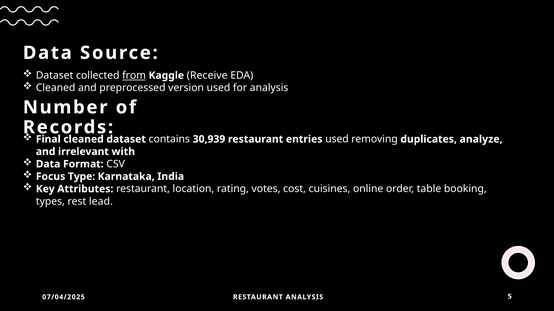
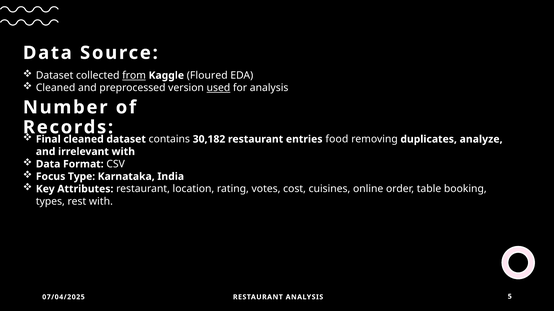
Receive: Receive -> Floured (207, 76)
used underline: none -> present (218, 88)
30,939: 30,939 -> 30,182 (209, 139)
entries used: used -> food (337, 139)
rest lead: lead -> with (101, 202)
